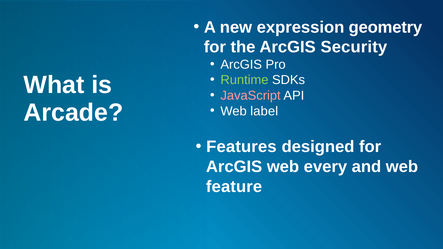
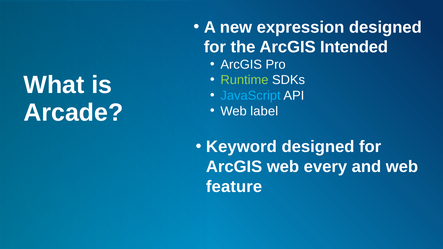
expression geometry: geometry -> designed (385, 27)
Security: Security -> Intended (354, 47)
JavaScript colour: pink -> light blue (251, 96)
Features: Features -> Keyword (241, 147)
